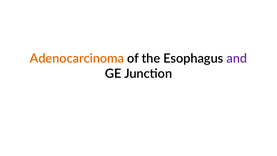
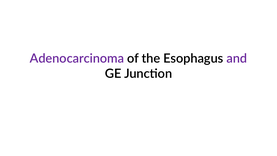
Adenocarcinoma colour: orange -> purple (77, 58)
